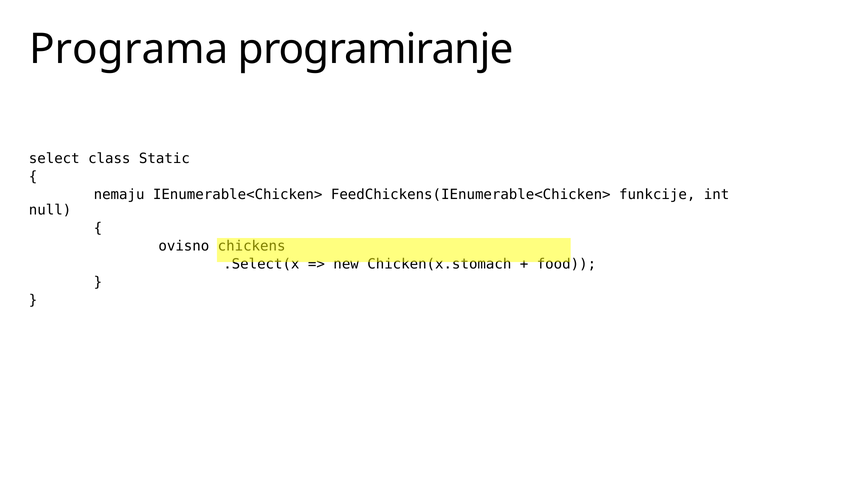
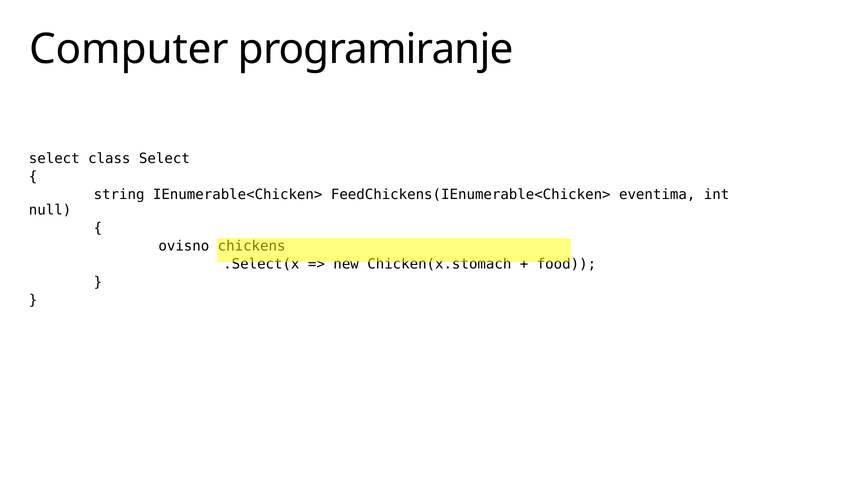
Programa: Programa -> Computer (129, 49)
class Static: Static -> Select (164, 159)
nemaju: nemaju -> string (119, 195)
funkcije: funkcije -> eventima (657, 195)
